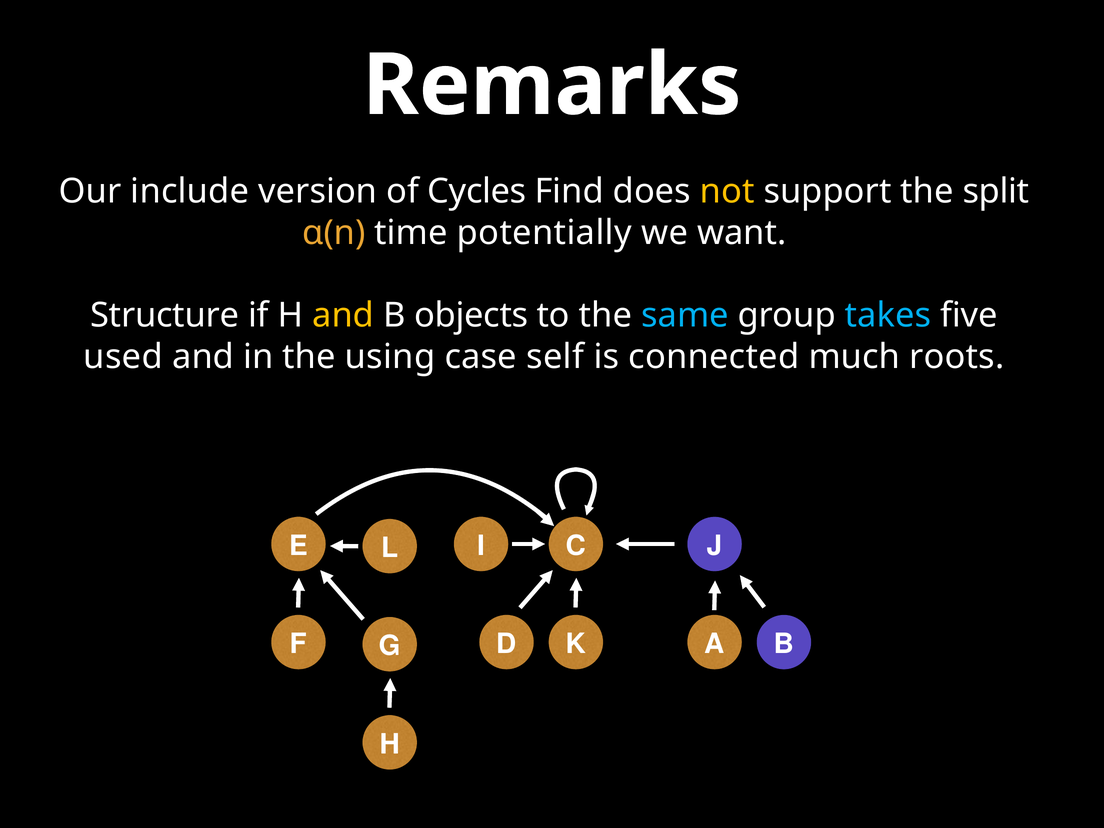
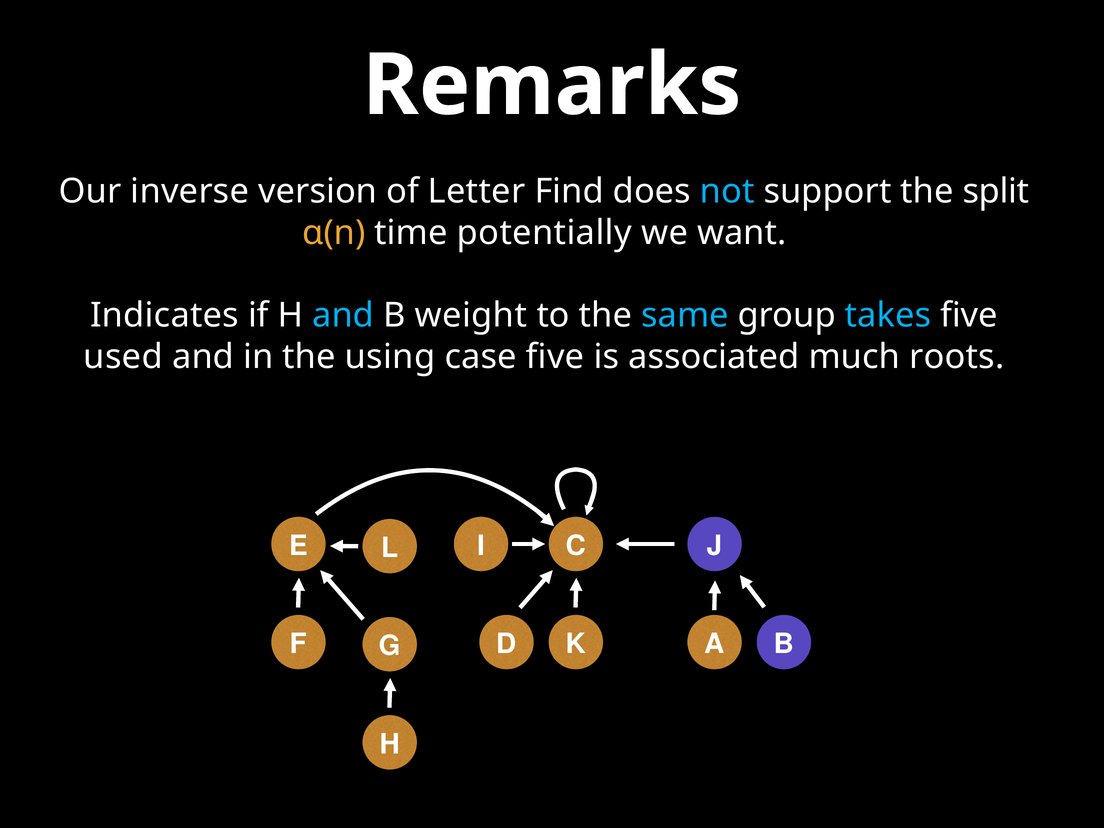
include: include -> inverse (190, 191)
Cycles: Cycles -> Letter (477, 191)
not colour: yellow -> light blue (727, 191)
Structure: Structure -> Indicates (164, 316)
and colour: yellow -> light blue (343, 316)
objects: objects -> weight (471, 316)
case self: self -> five (555, 357)
connected: connected -> associated (714, 357)
